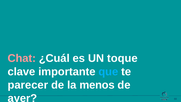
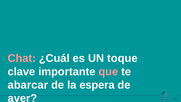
que colour: light blue -> pink (108, 72)
parecer: parecer -> abarcar (28, 85)
menos: menos -> espera (97, 85)
